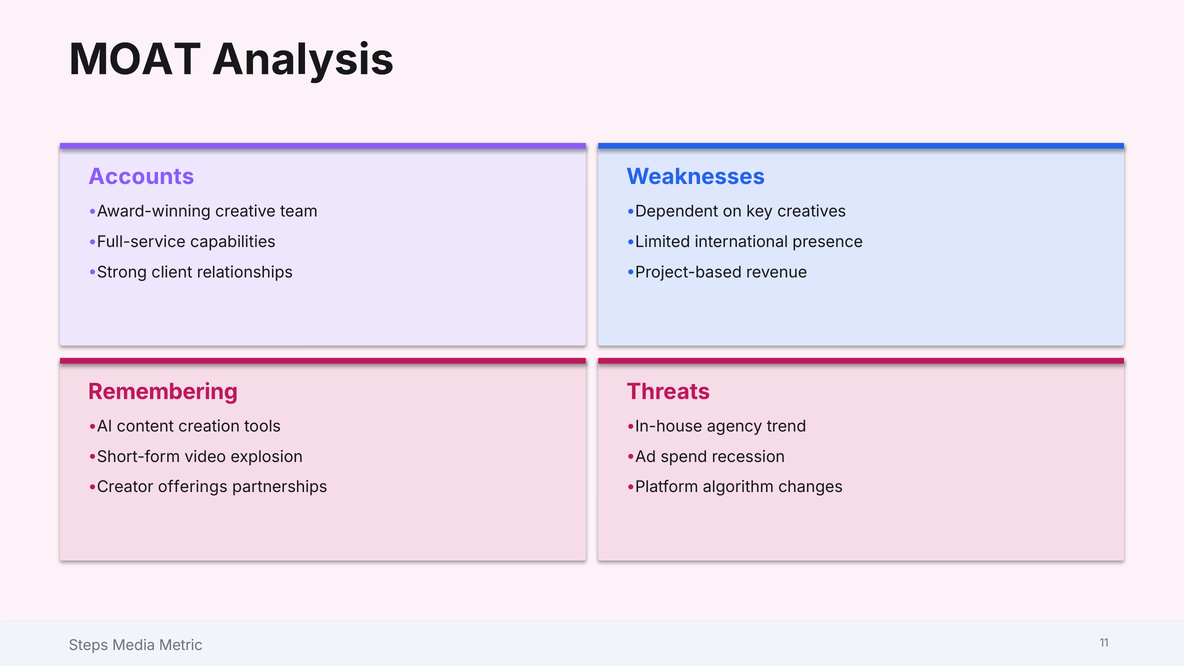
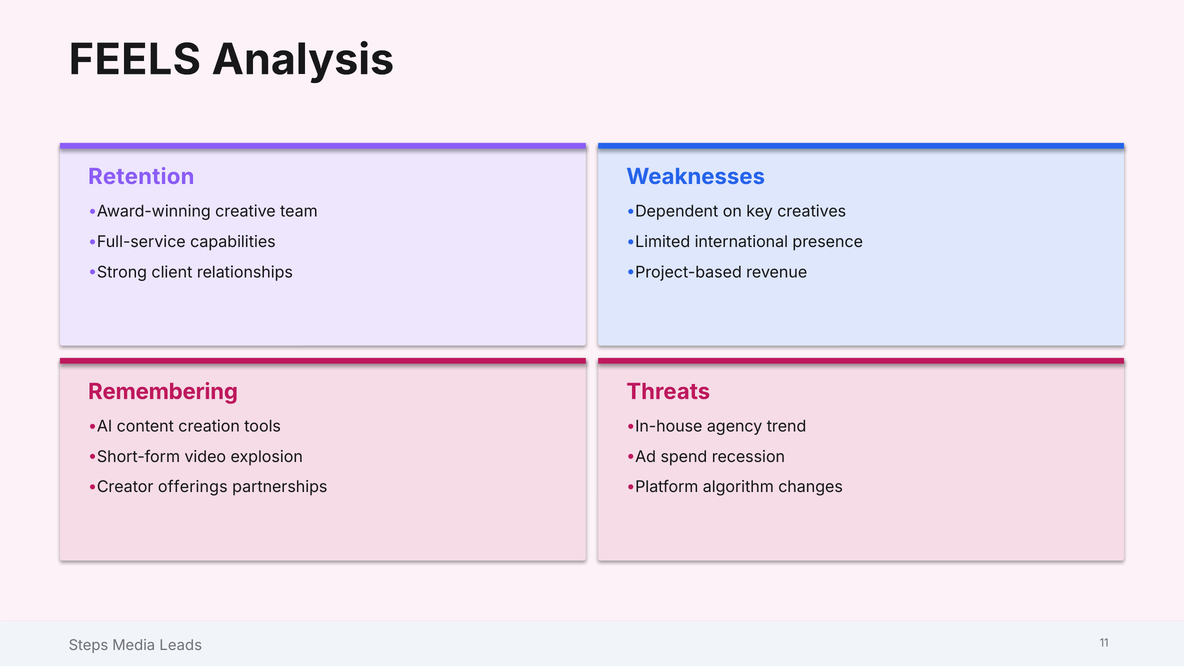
MOAT: MOAT -> FEELS (135, 60)
Accounts: Accounts -> Retention (141, 177)
Metric: Metric -> Leads (181, 646)
